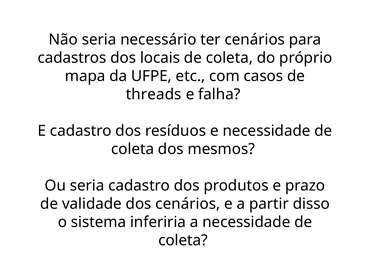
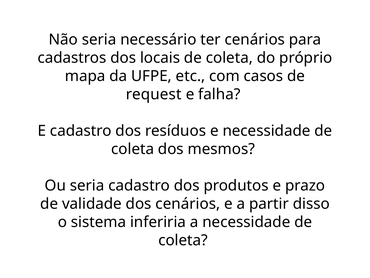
threads: threads -> request (154, 94)
